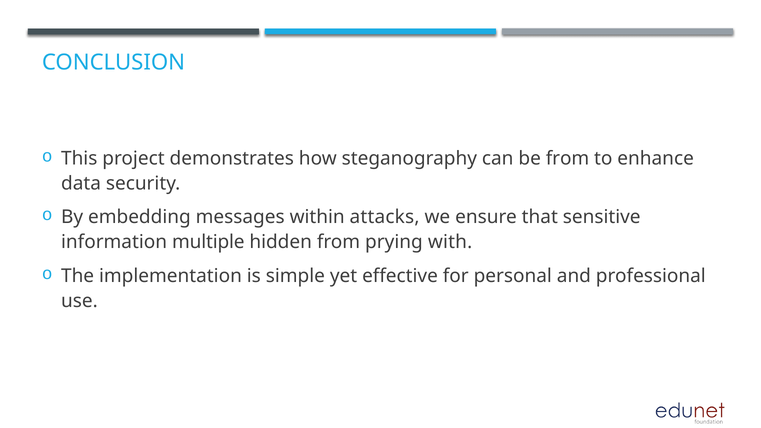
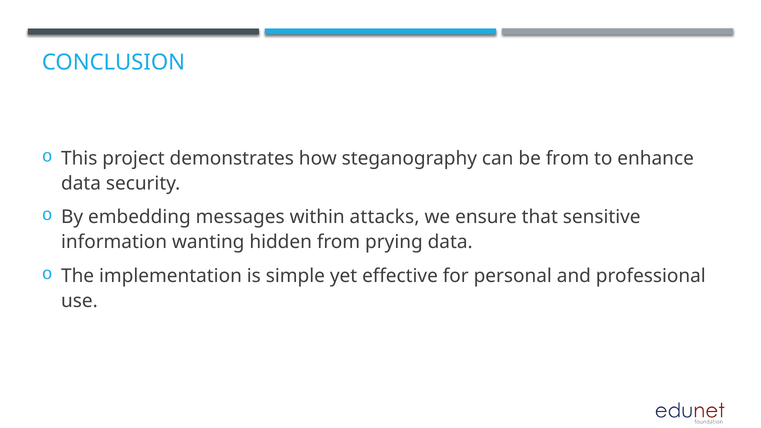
multiple: multiple -> wanting (208, 242)
prying with: with -> data (450, 242)
